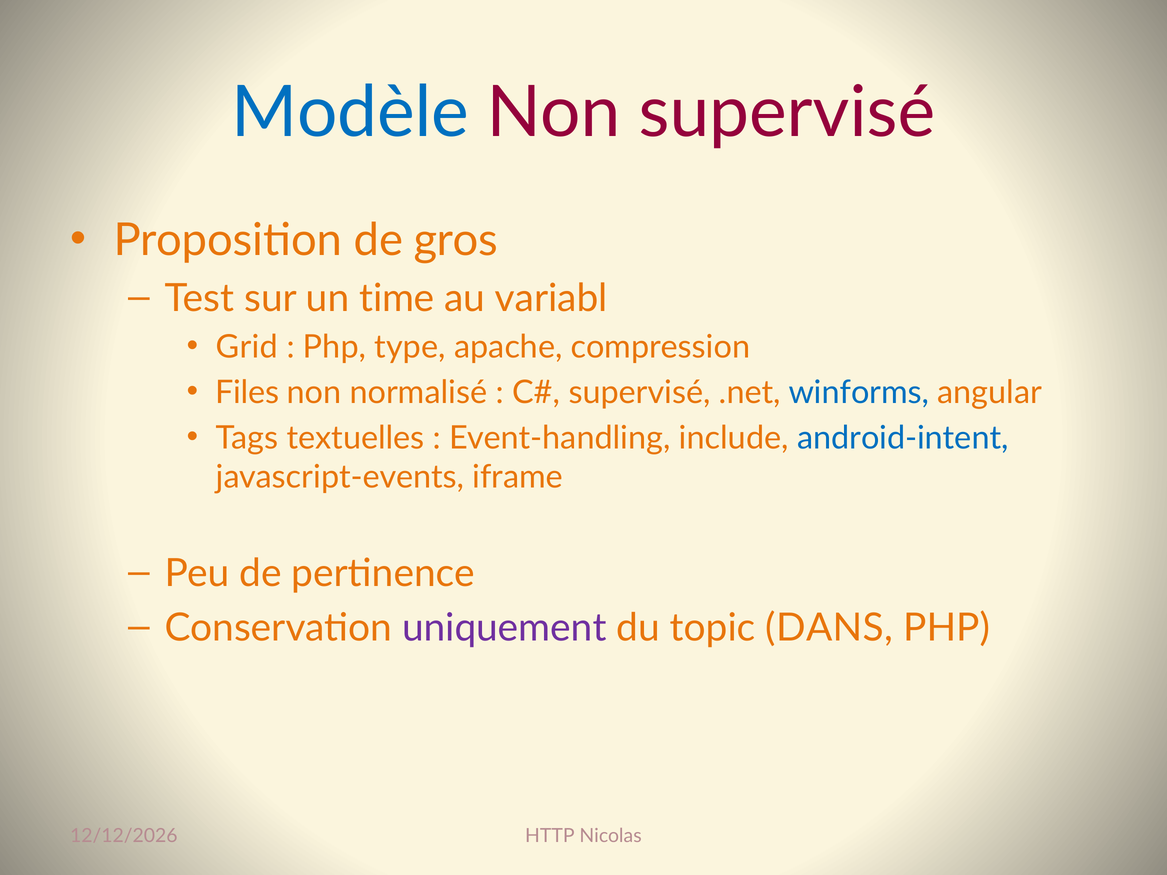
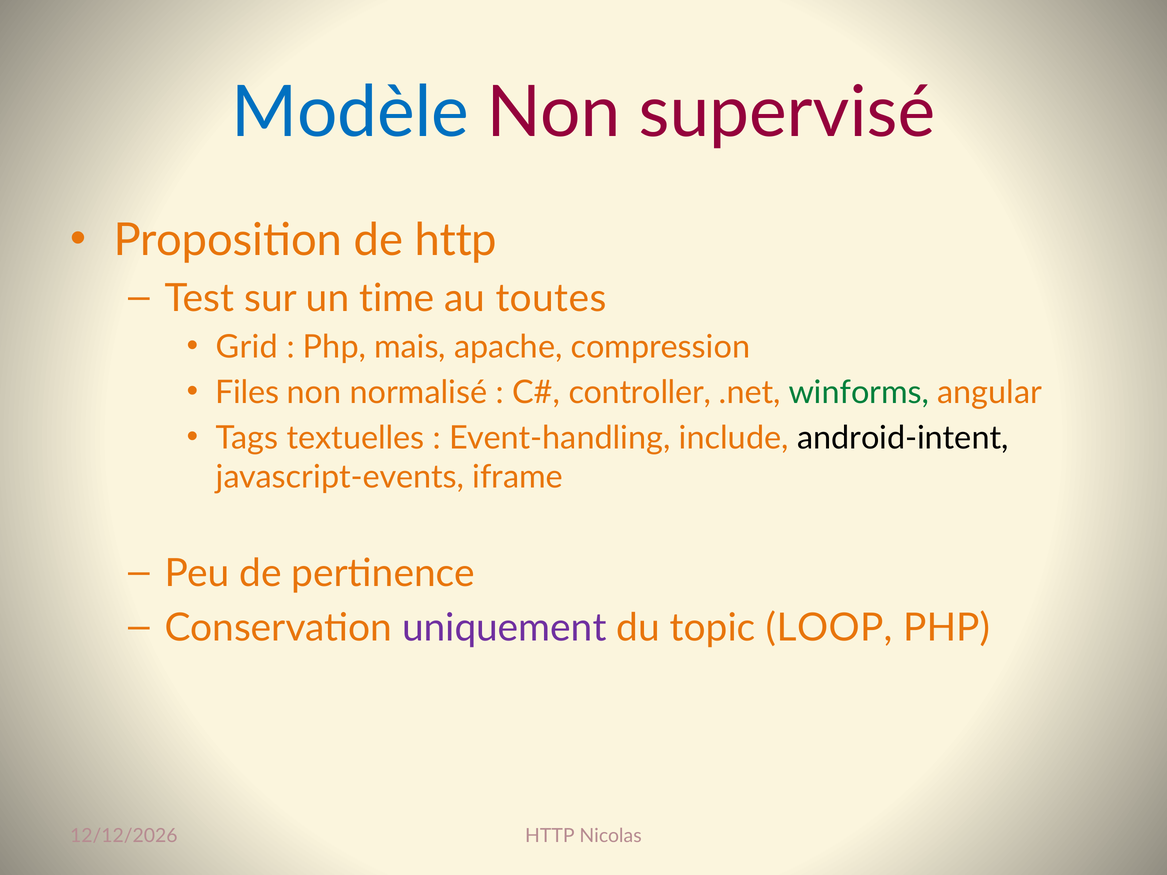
de gros: gros -> http (456, 240)
variabl: variabl -> toutes (551, 298)
type: type -> mais (410, 347)
supervisé: supervisé -> controller (640, 393)
winforms colour: blue -> green (859, 393)
android-intent colour: blue -> black (903, 438)
DANS: DANS -> LOOP (829, 628)
